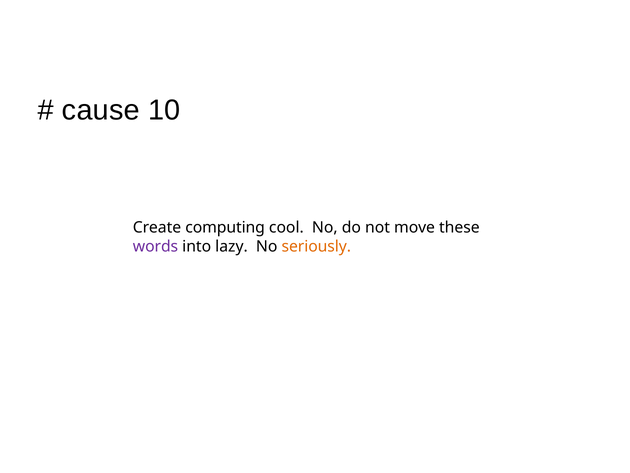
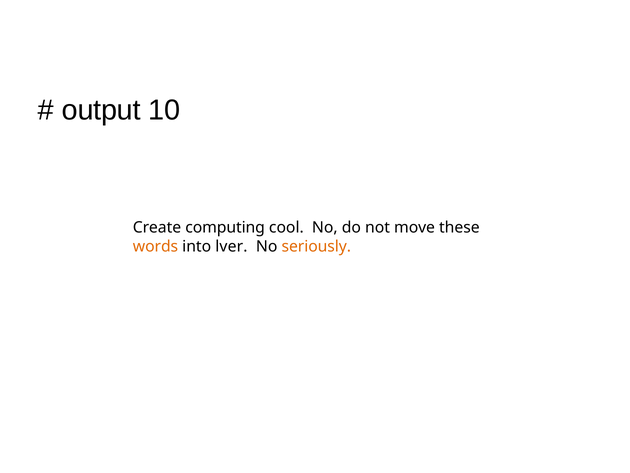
cause: cause -> output (101, 110)
words colour: purple -> orange (156, 246)
lazy: lazy -> lver (231, 246)
